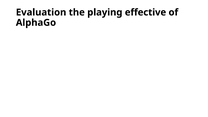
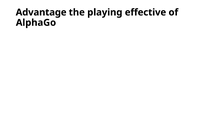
Evaluation: Evaluation -> Advantage (41, 12)
